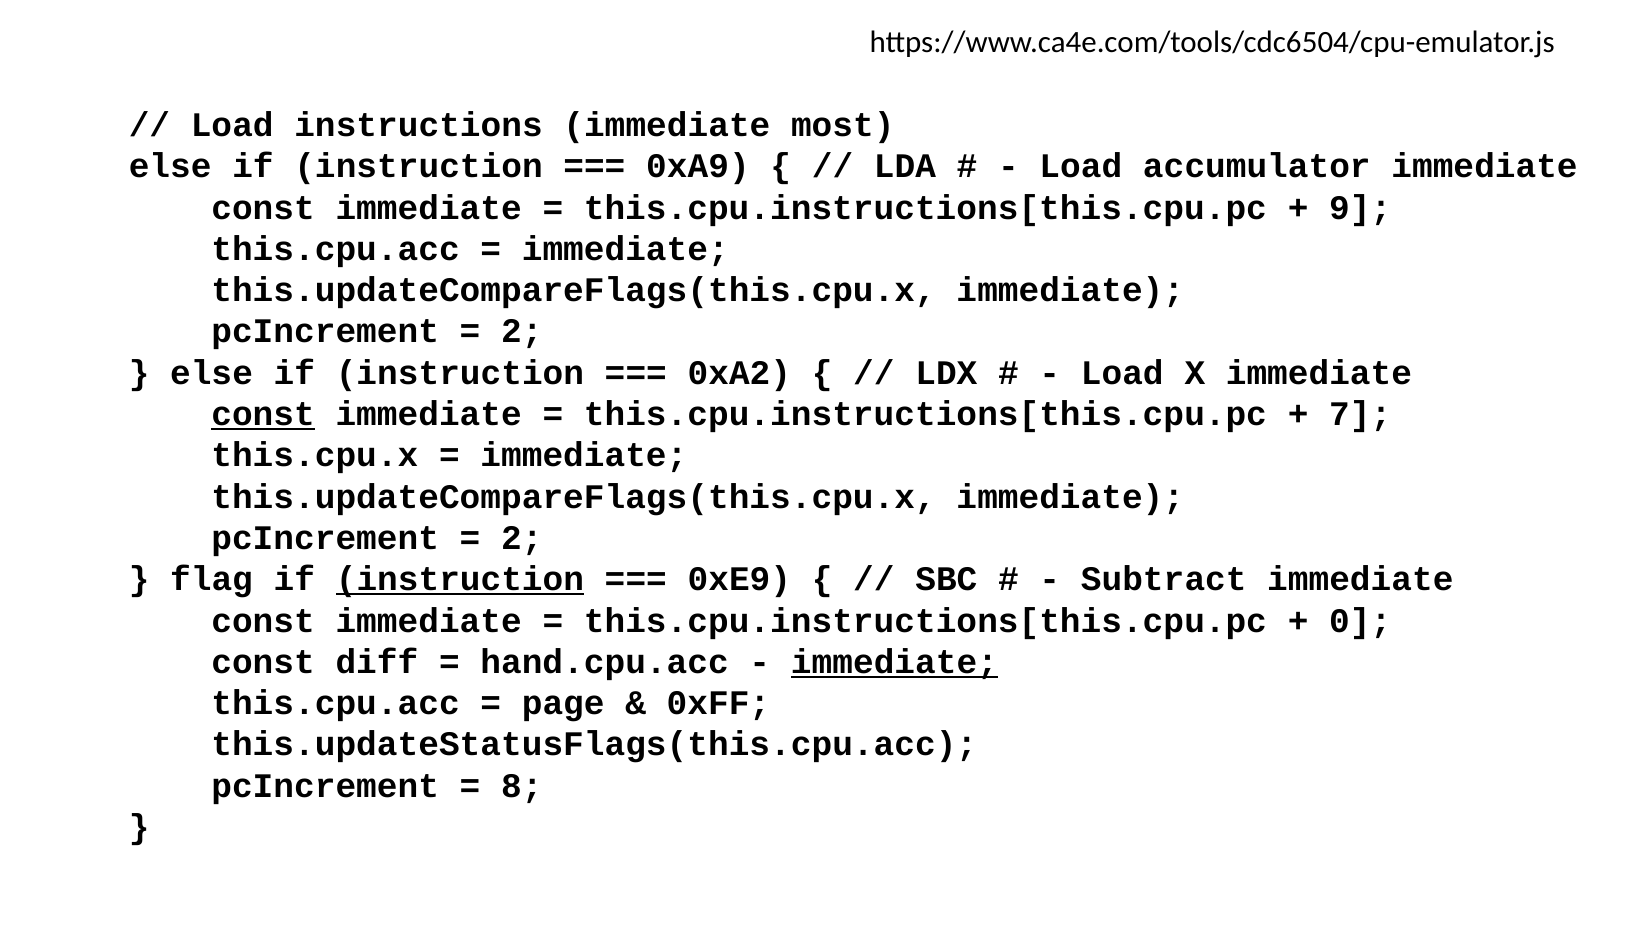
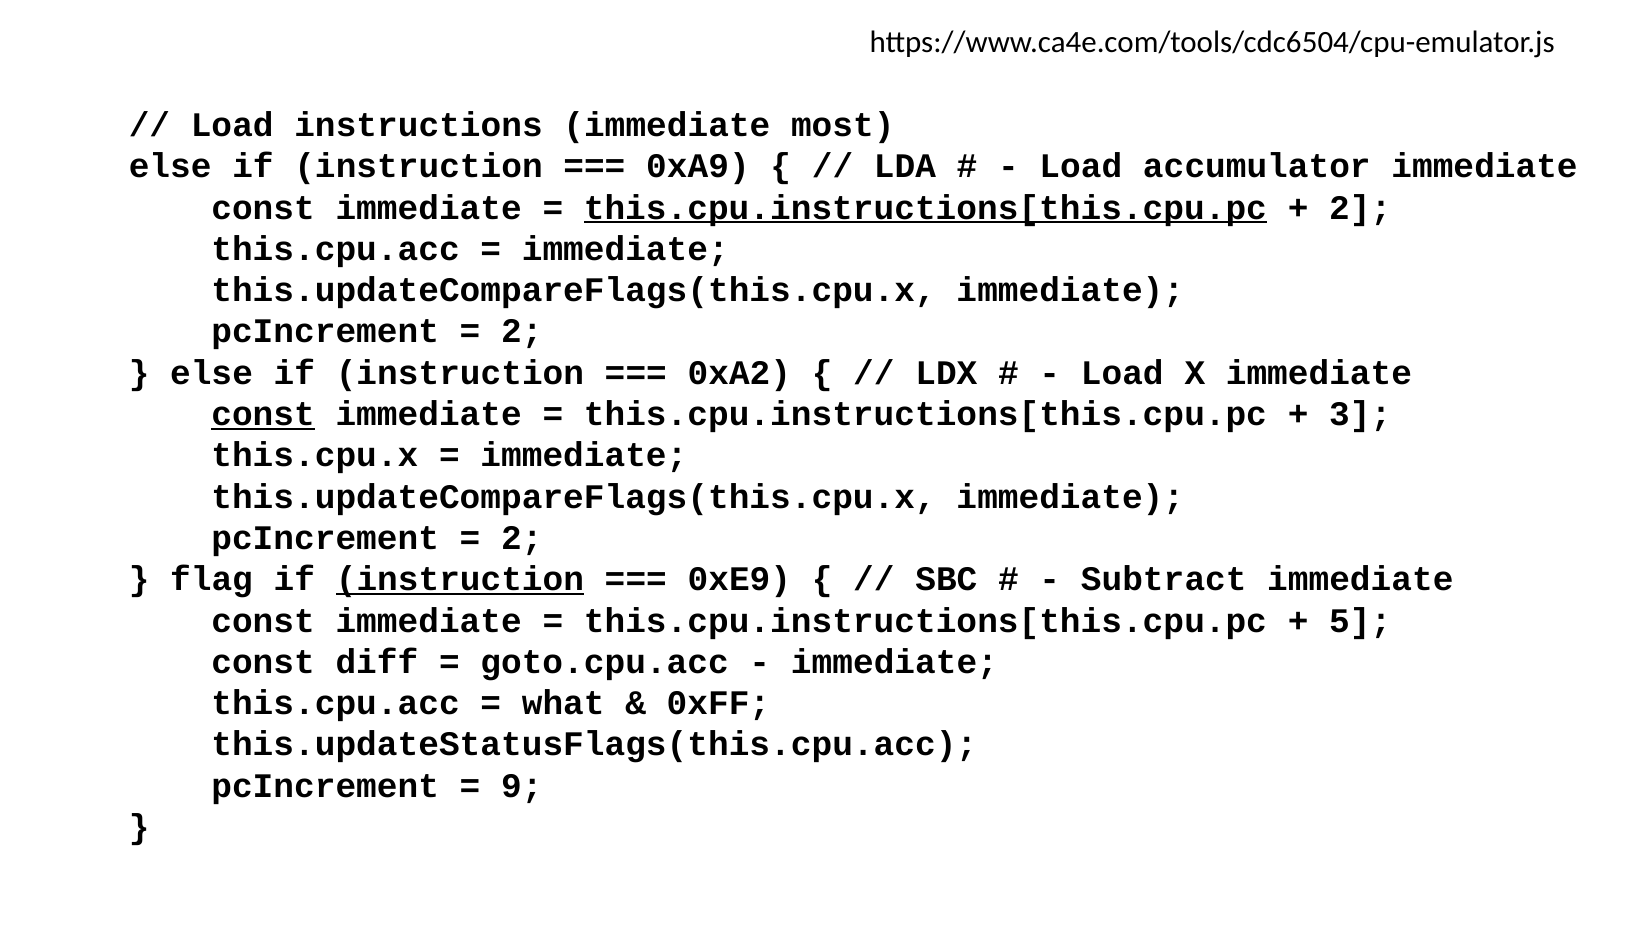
this.cpu.instructions[this.cpu.pc underline: none -> present (925, 208)
9: 9 -> 2 (1360, 208)
7: 7 -> 3 (1360, 414)
0: 0 -> 5 (1360, 621)
hand.cpu.acc: hand.cpu.acc -> goto.cpu.acc (605, 662)
immediate underline: present -> none (894, 662)
page: page -> what (563, 703)
8: 8 -> 9 (522, 786)
